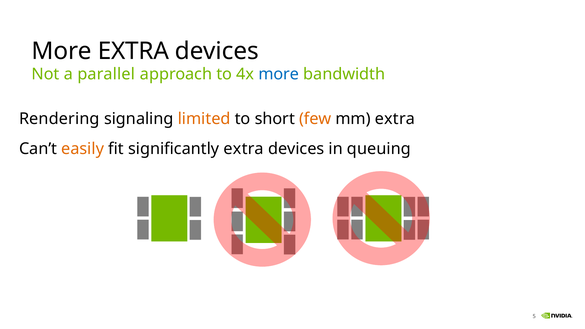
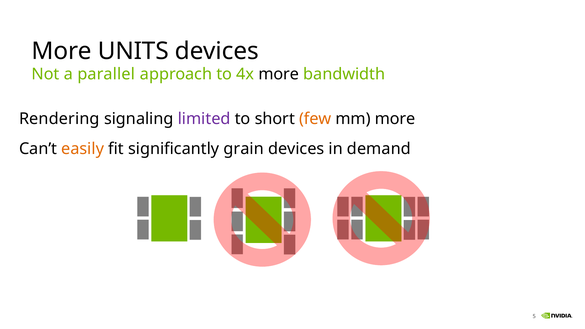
More EXTRA: EXTRA -> UNITS (133, 51)
more colour: blue -> black (279, 74)
limited colour: orange -> purple (204, 119)
mm extra: extra -> more (395, 119)
significantly extra: extra -> grain (244, 149)
queuing: queuing -> demand (379, 149)
